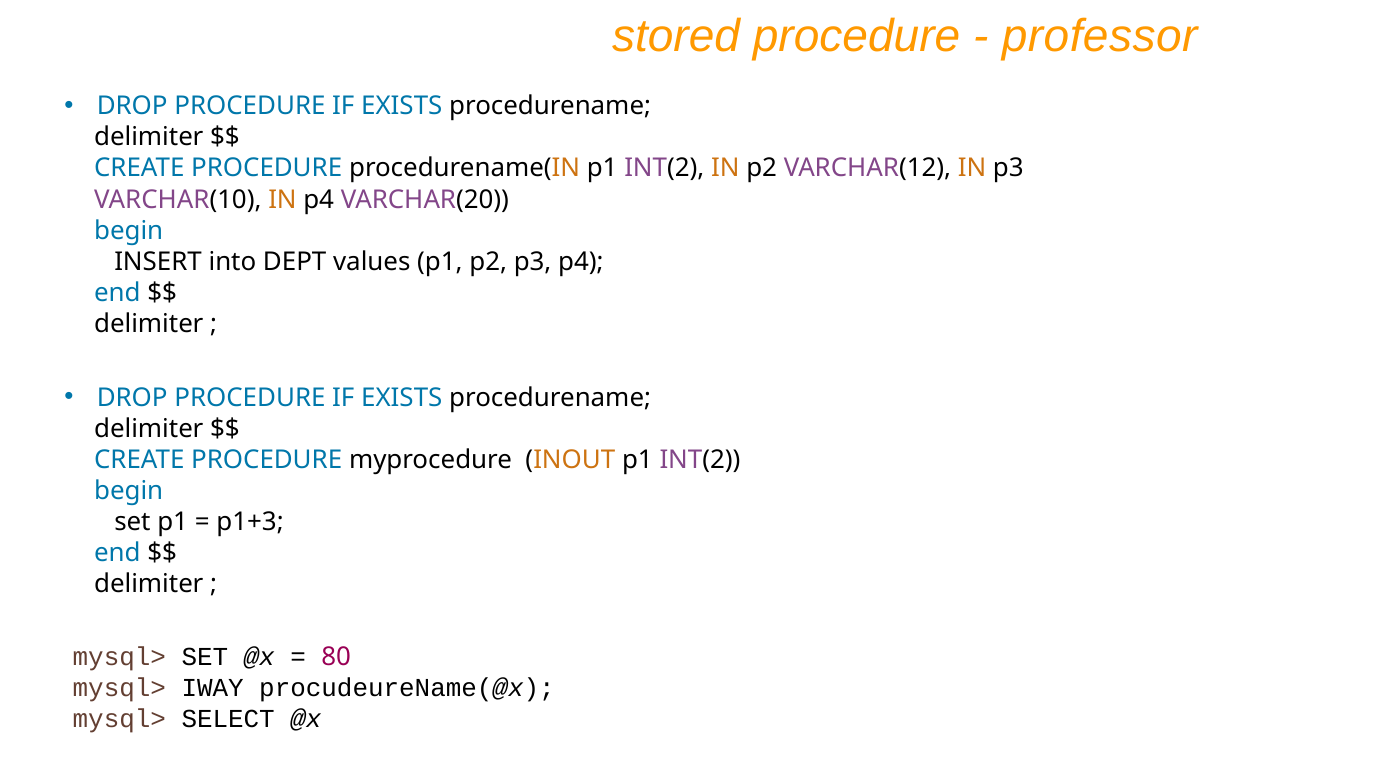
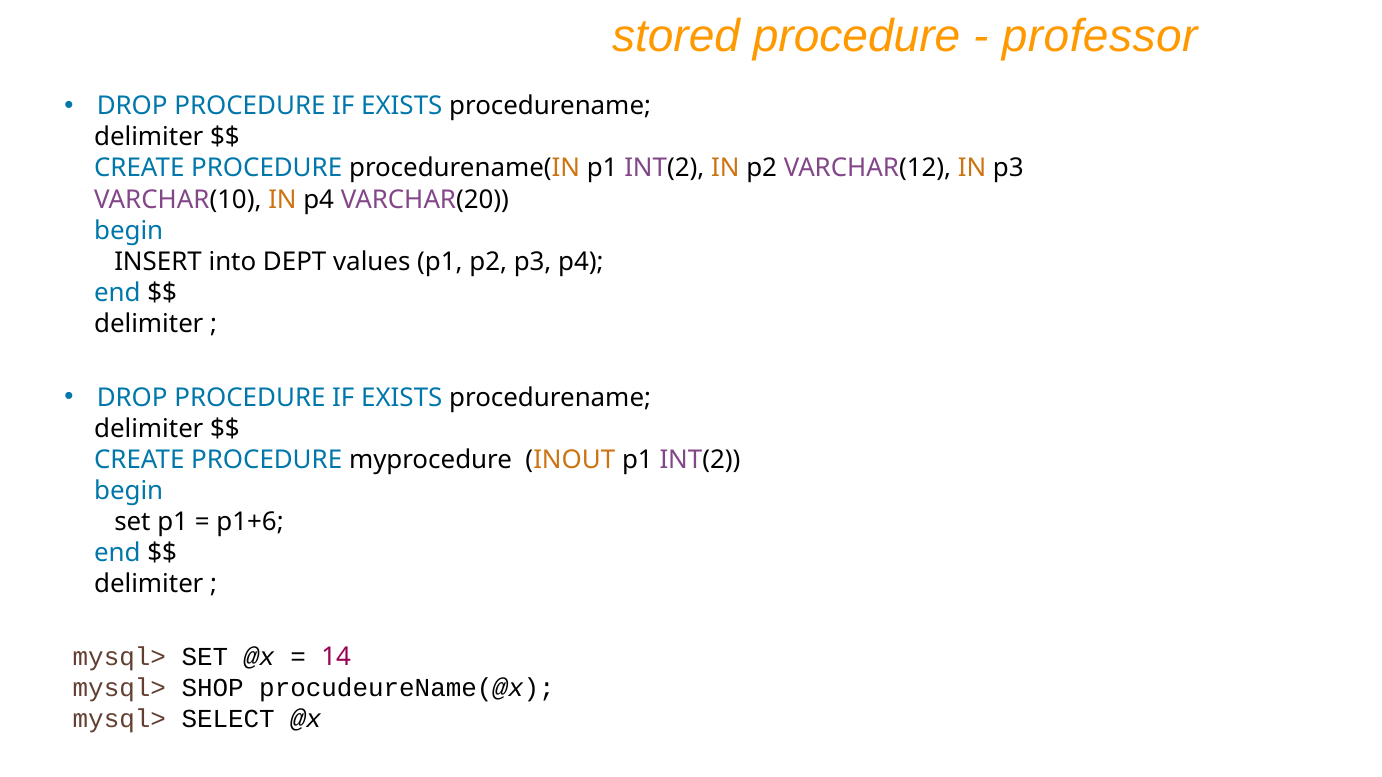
p1+3: p1+3 -> p1+6 (250, 522)
80: 80 -> 14 (336, 657)
IWAY: IWAY -> SHOP (213, 689)
